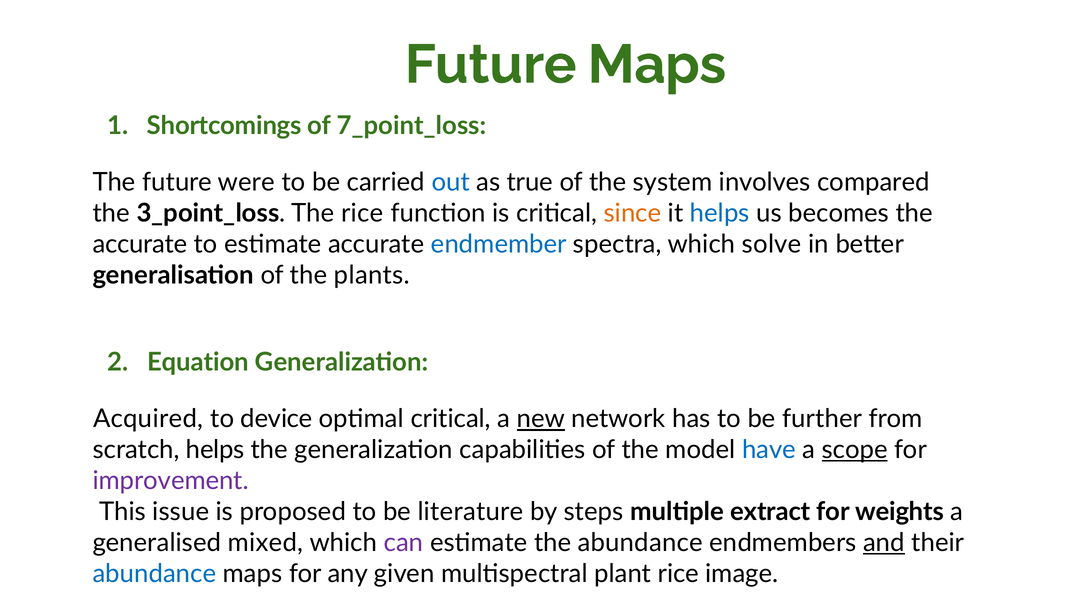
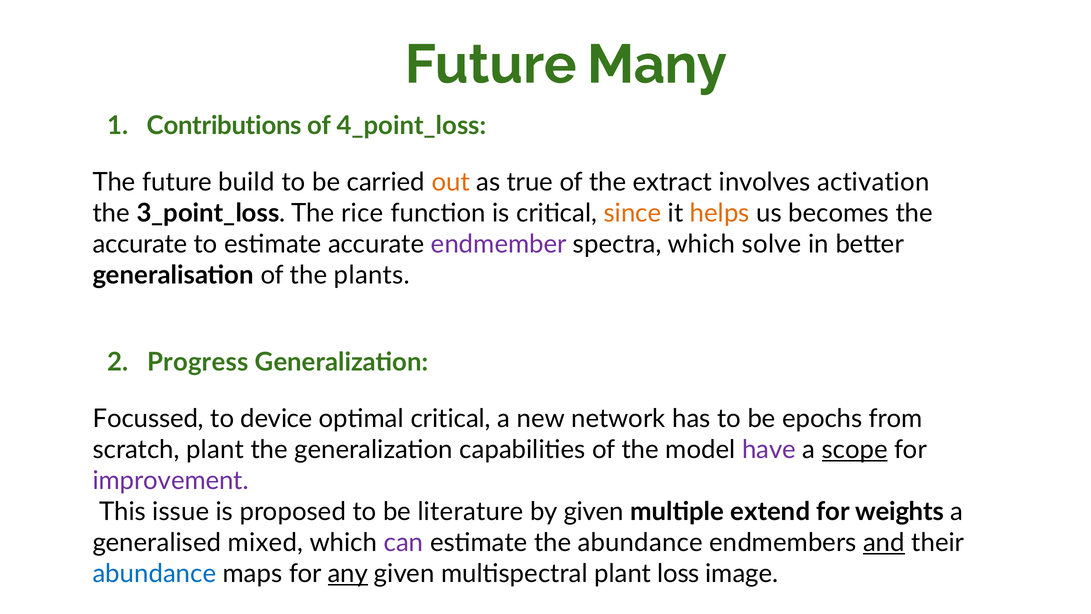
Future Maps: Maps -> Many (657, 65)
Shortcomings: Shortcomings -> Contributions (224, 126)
7_point_loss: 7_point_loss -> 4_point_loss (412, 126)
were: were -> build (246, 182)
out colour: blue -> orange (451, 182)
system: system -> extract (673, 182)
compared: compared -> activation (873, 182)
helps colour: blue -> orange (720, 213)
endmember colour: blue -> purple (499, 244)
Equation: Equation -> Progress (198, 362)
Acquired: Acquired -> Focussed (148, 419)
new underline: present -> none (541, 419)
further: further -> epochs (822, 419)
scratch helps: helps -> plant (215, 450)
have colour: blue -> purple (769, 450)
by steps: steps -> given (594, 511)
extract: extract -> extend (770, 511)
any underline: none -> present (348, 573)
plant rice: rice -> loss (678, 573)
